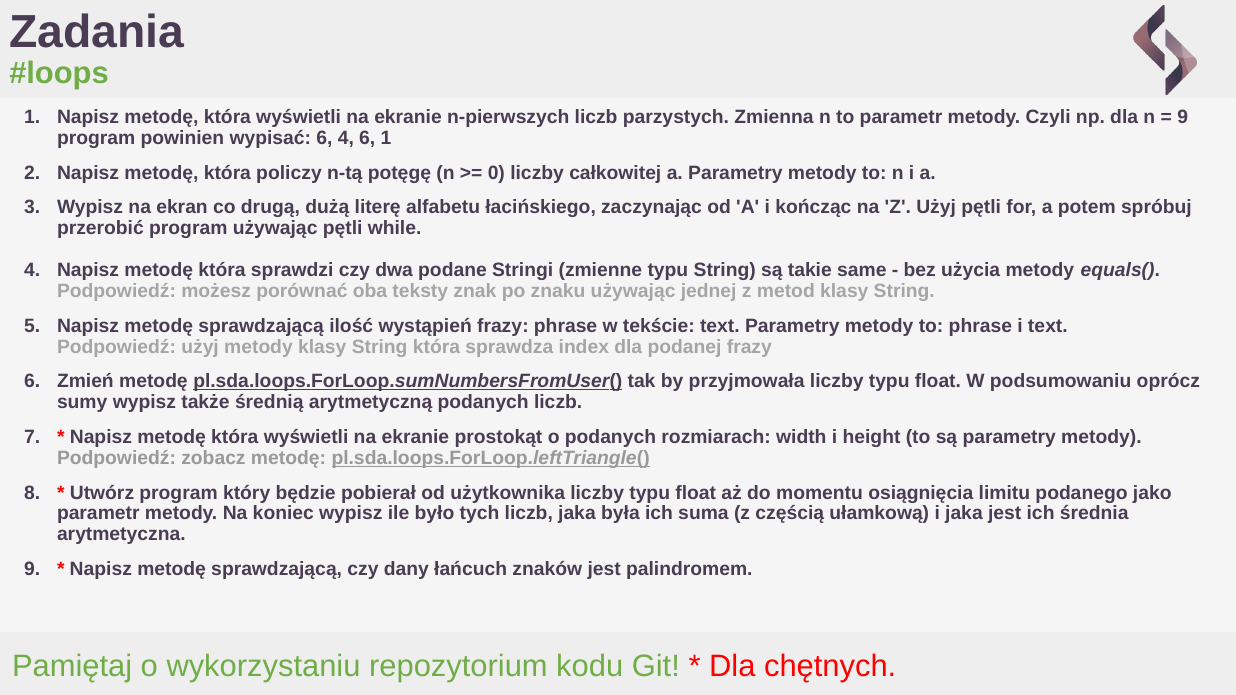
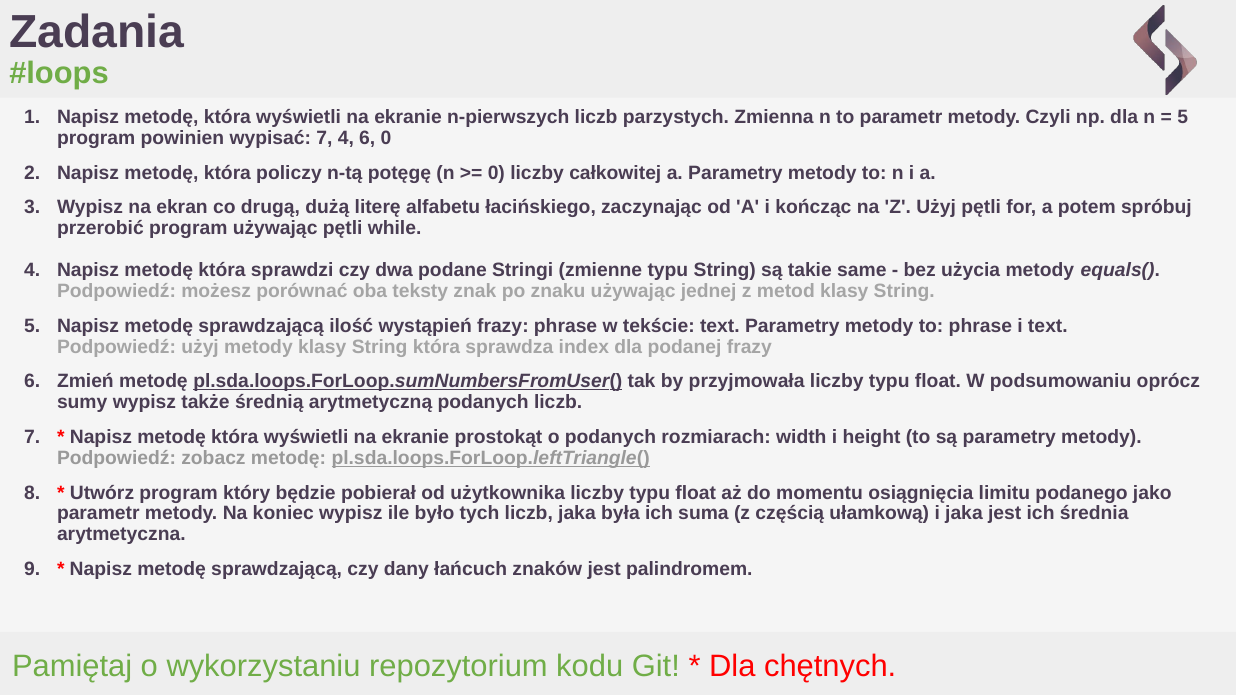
9: 9 -> 5 (1183, 117)
wypisać 6: 6 -> 7 (324, 138)
6 1: 1 -> 0 (386, 138)
